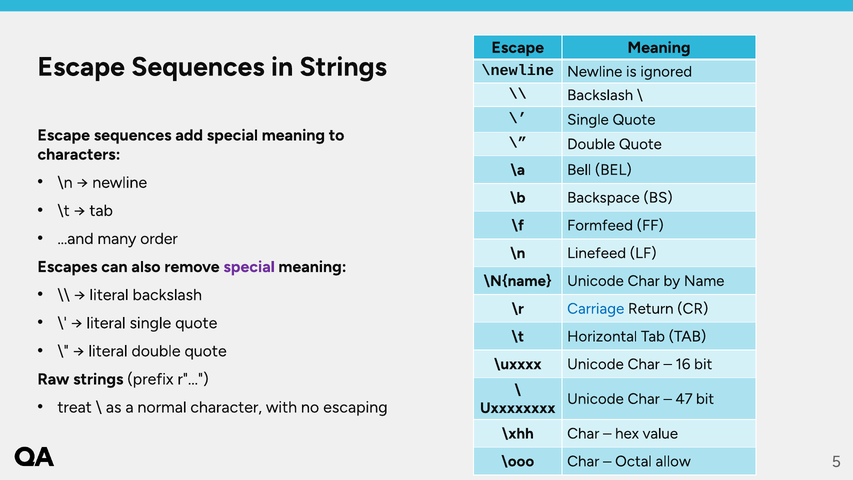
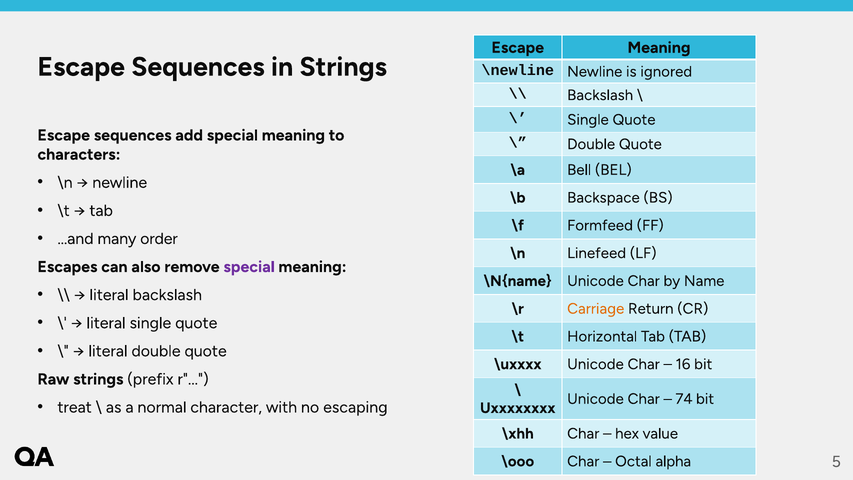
Carriage colour: blue -> orange (596, 309)
47: 47 -> 74 (684, 399)
allow: allow -> alpha (673, 461)
